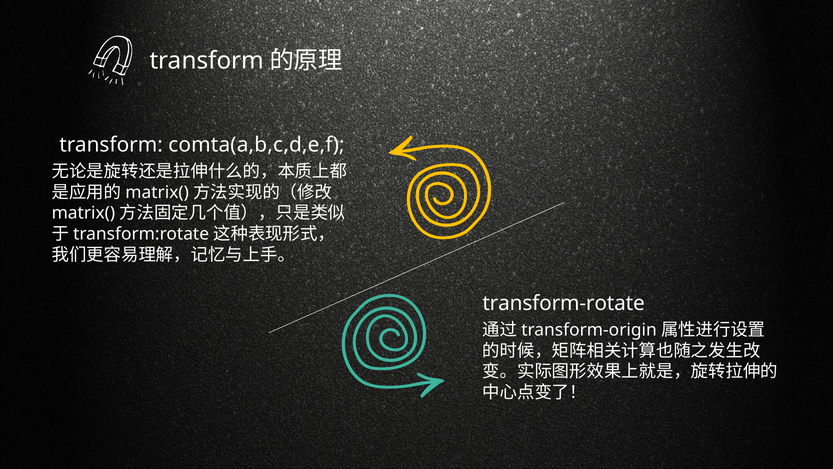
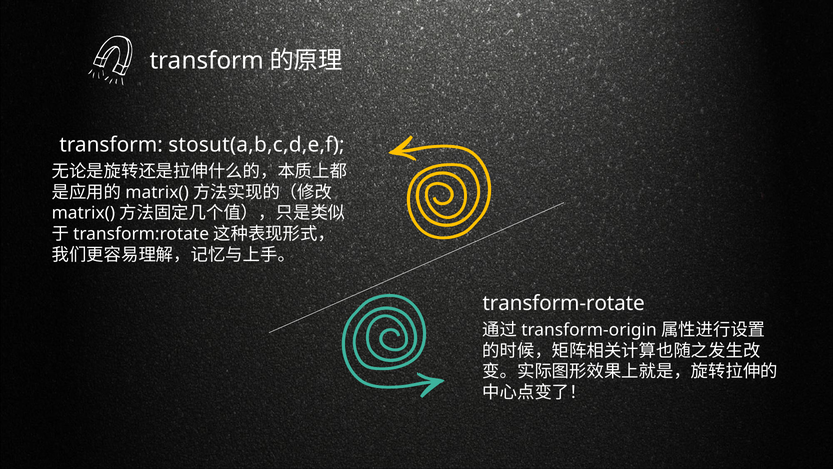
comta(a,b,c,d,e,f: comta(a,b,c,d,e,f -> stosut(a,b,c,d,e,f (256, 145)
